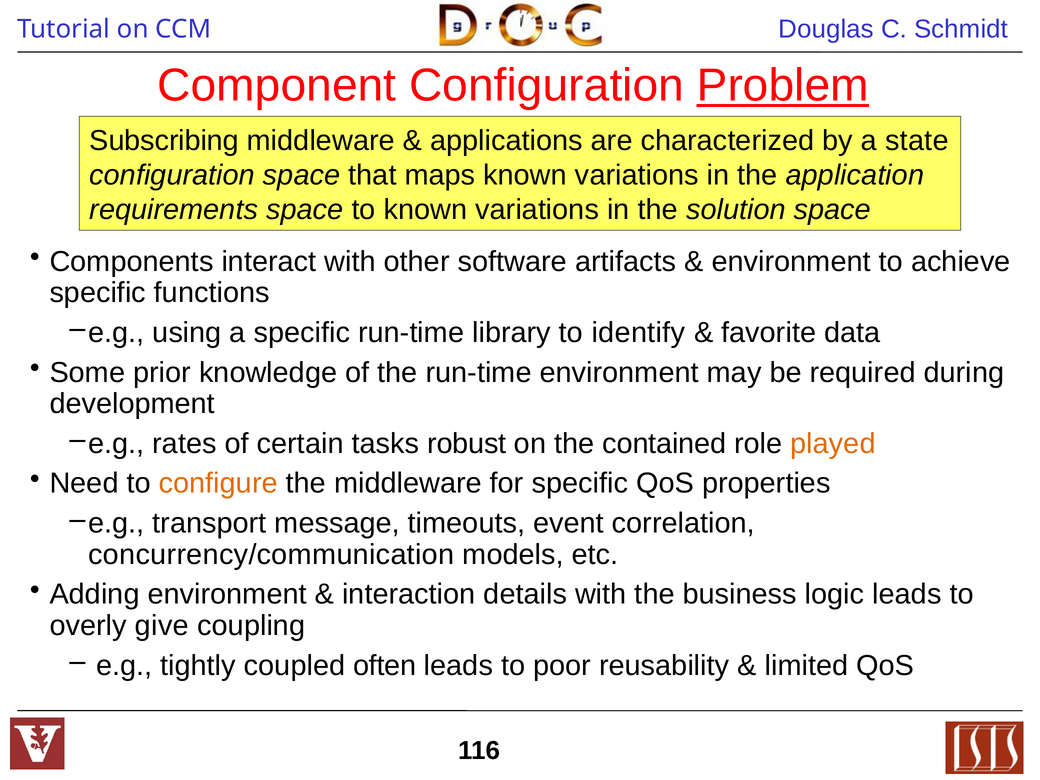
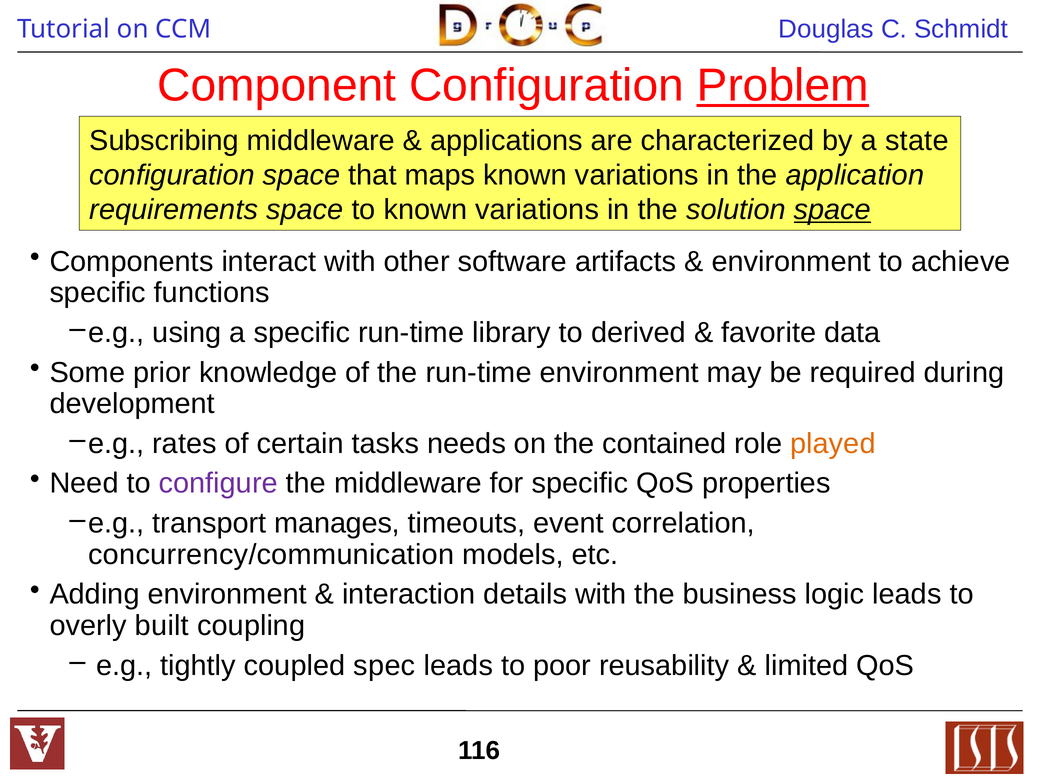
space underline: none -> present (832, 210)
identify: identify -> derived (639, 333)
robust: robust -> needs (467, 444)
configure colour: orange -> purple (218, 483)
message: message -> manages (337, 523)
give: give -> built (162, 626)
often: often -> spec (384, 665)
